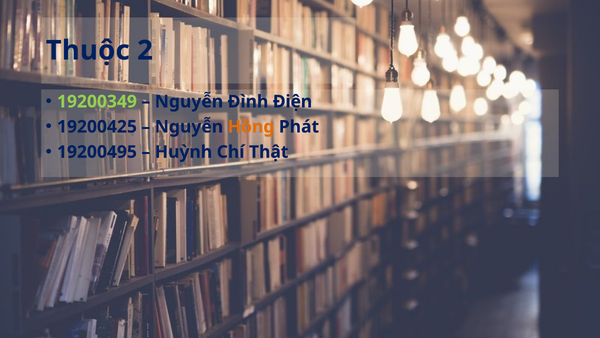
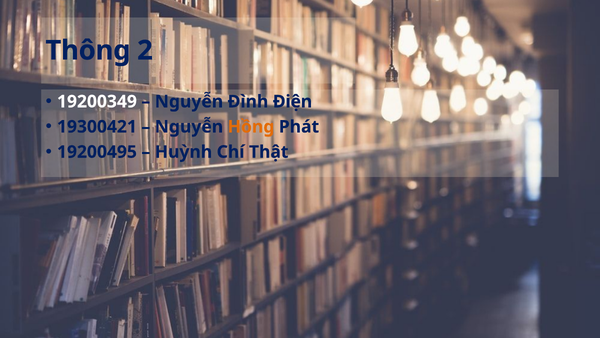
Thuộc: Thuộc -> Thông (88, 50)
19200349 colour: light green -> white (97, 101)
19200425: 19200425 -> 19300421 (97, 127)
